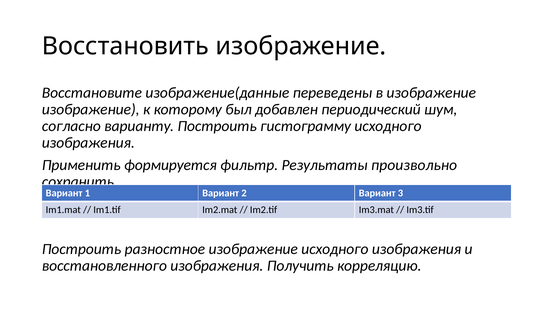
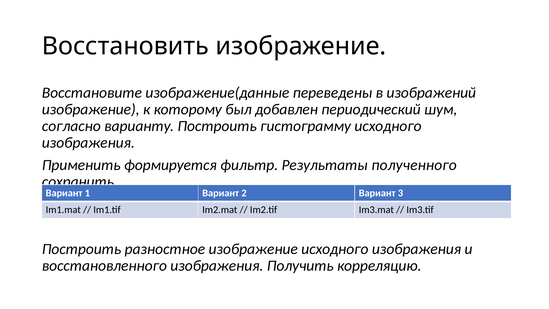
в изображение: изображение -> изображений (431, 93)
произвольно: произвольно -> полученного (414, 165)
